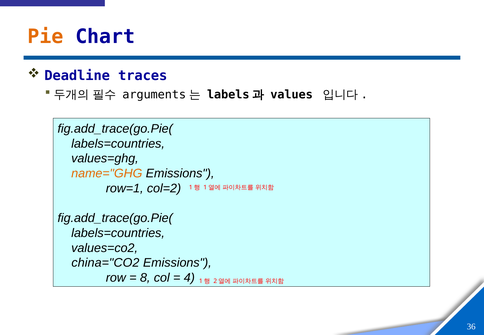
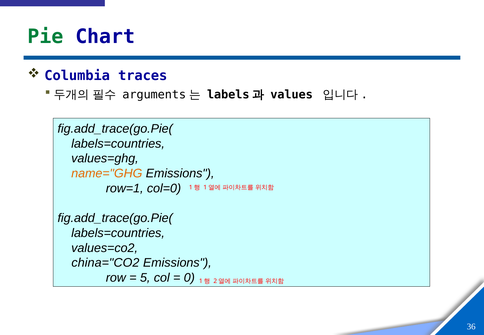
Pie colour: orange -> green (46, 37)
Deadline: Deadline -> Columbia (77, 76)
col=2: col=2 -> col=0 (164, 188)
8: 8 -> 5 (145, 278)
4: 4 -> 0 (189, 278)
